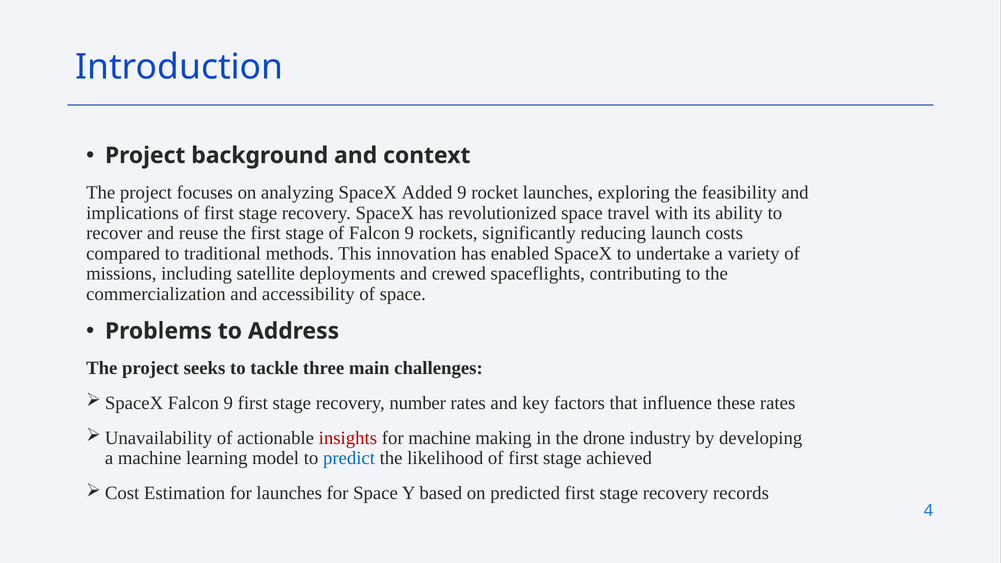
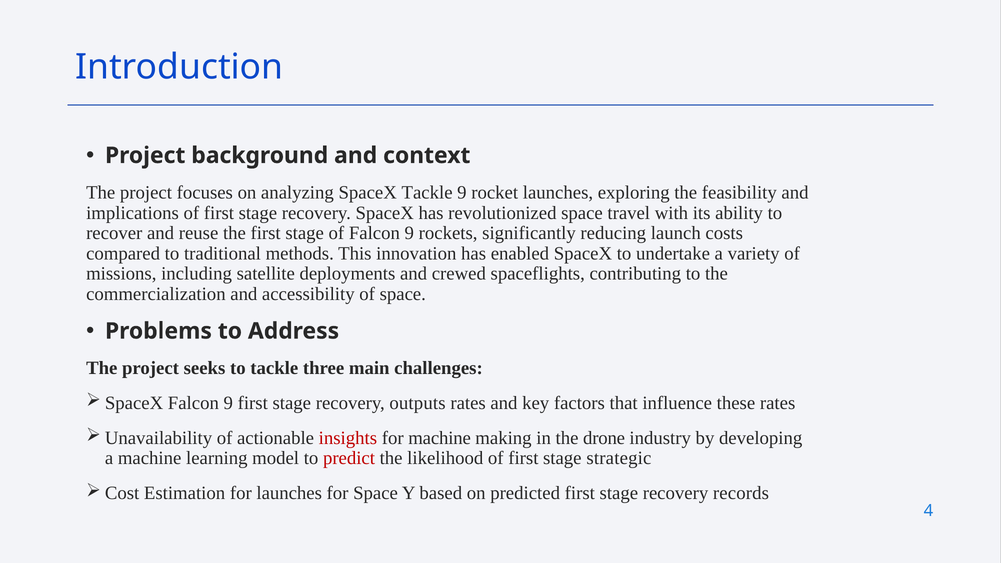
SpaceX Added: Added -> Tackle (427, 193)
number: number -> outputs (417, 403)
predict colour: blue -> red (349, 458)
achieved: achieved -> strategic (619, 458)
